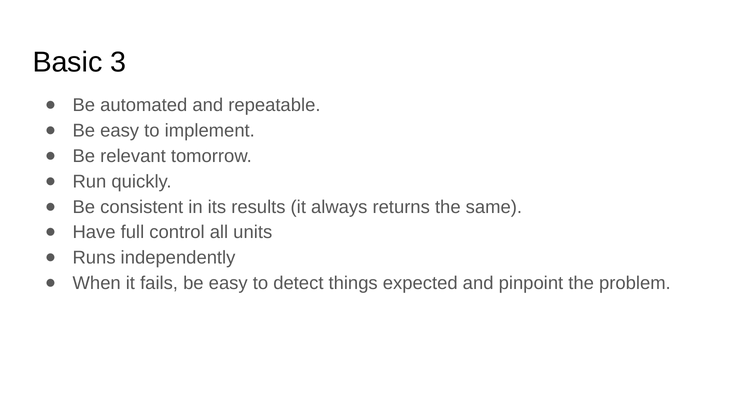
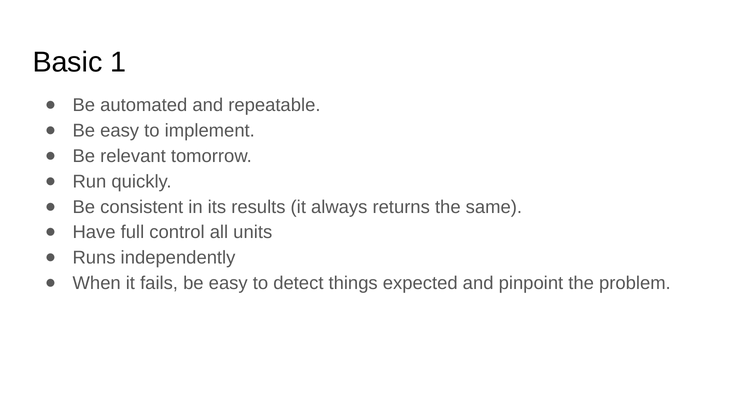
3: 3 -> 1 (118, 63)
